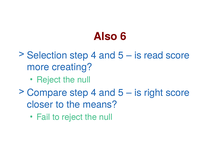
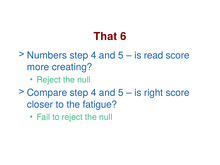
Also: Also -> That (105, 37)
Selection: Selection -> Numbers (47, 55)
means: means -> fatigue (100, 104)
